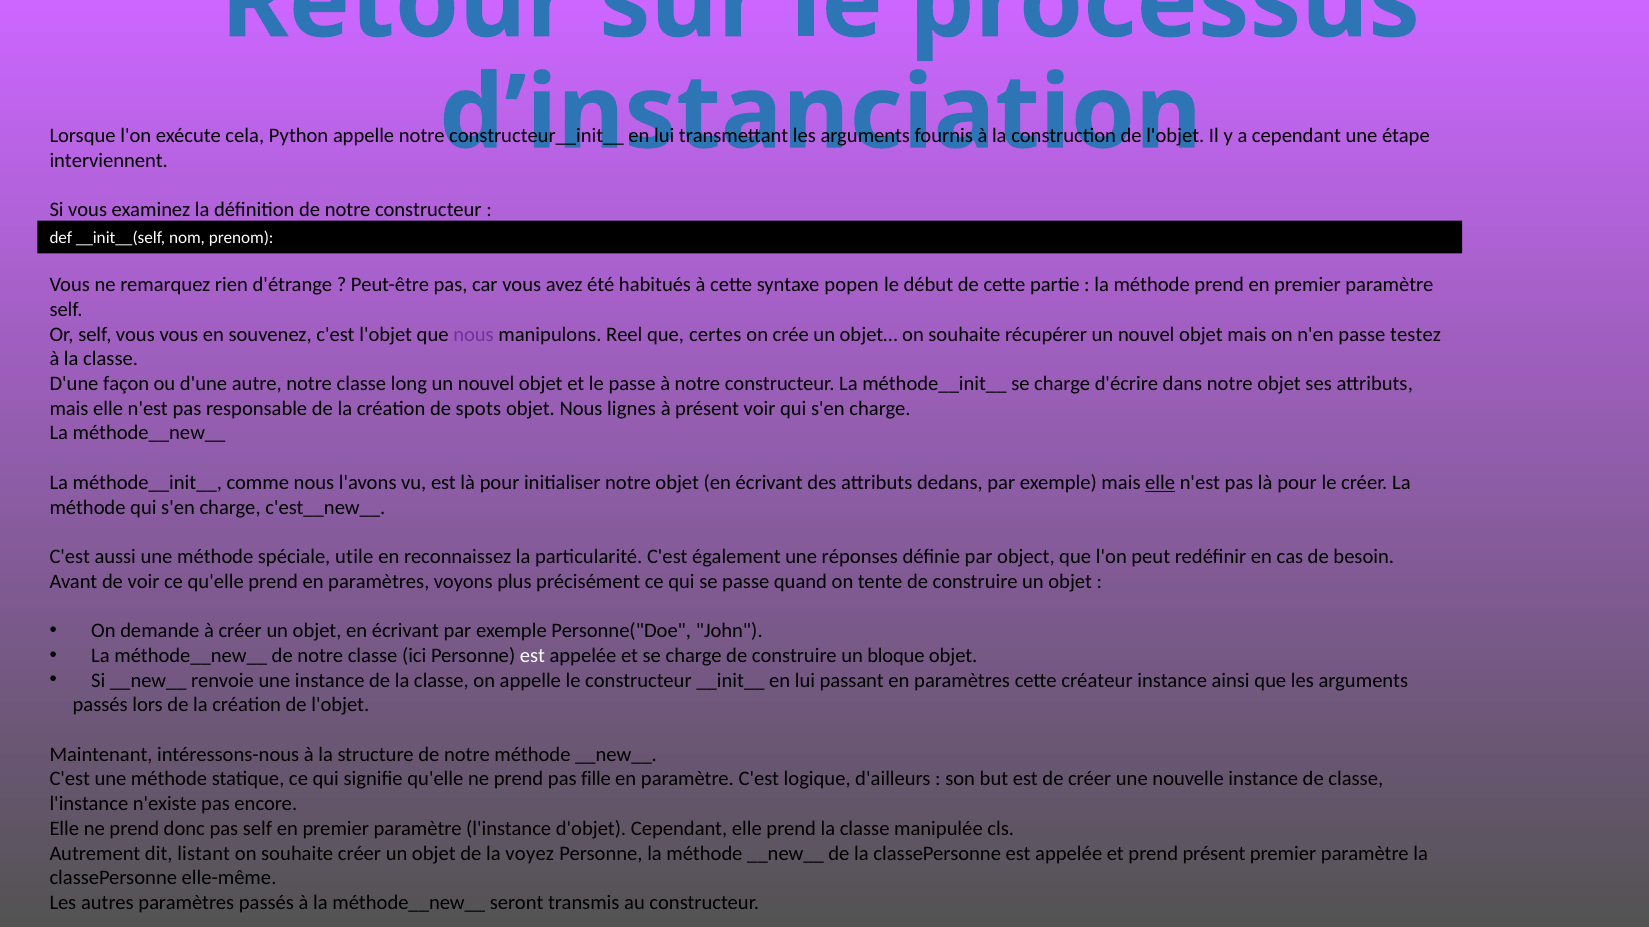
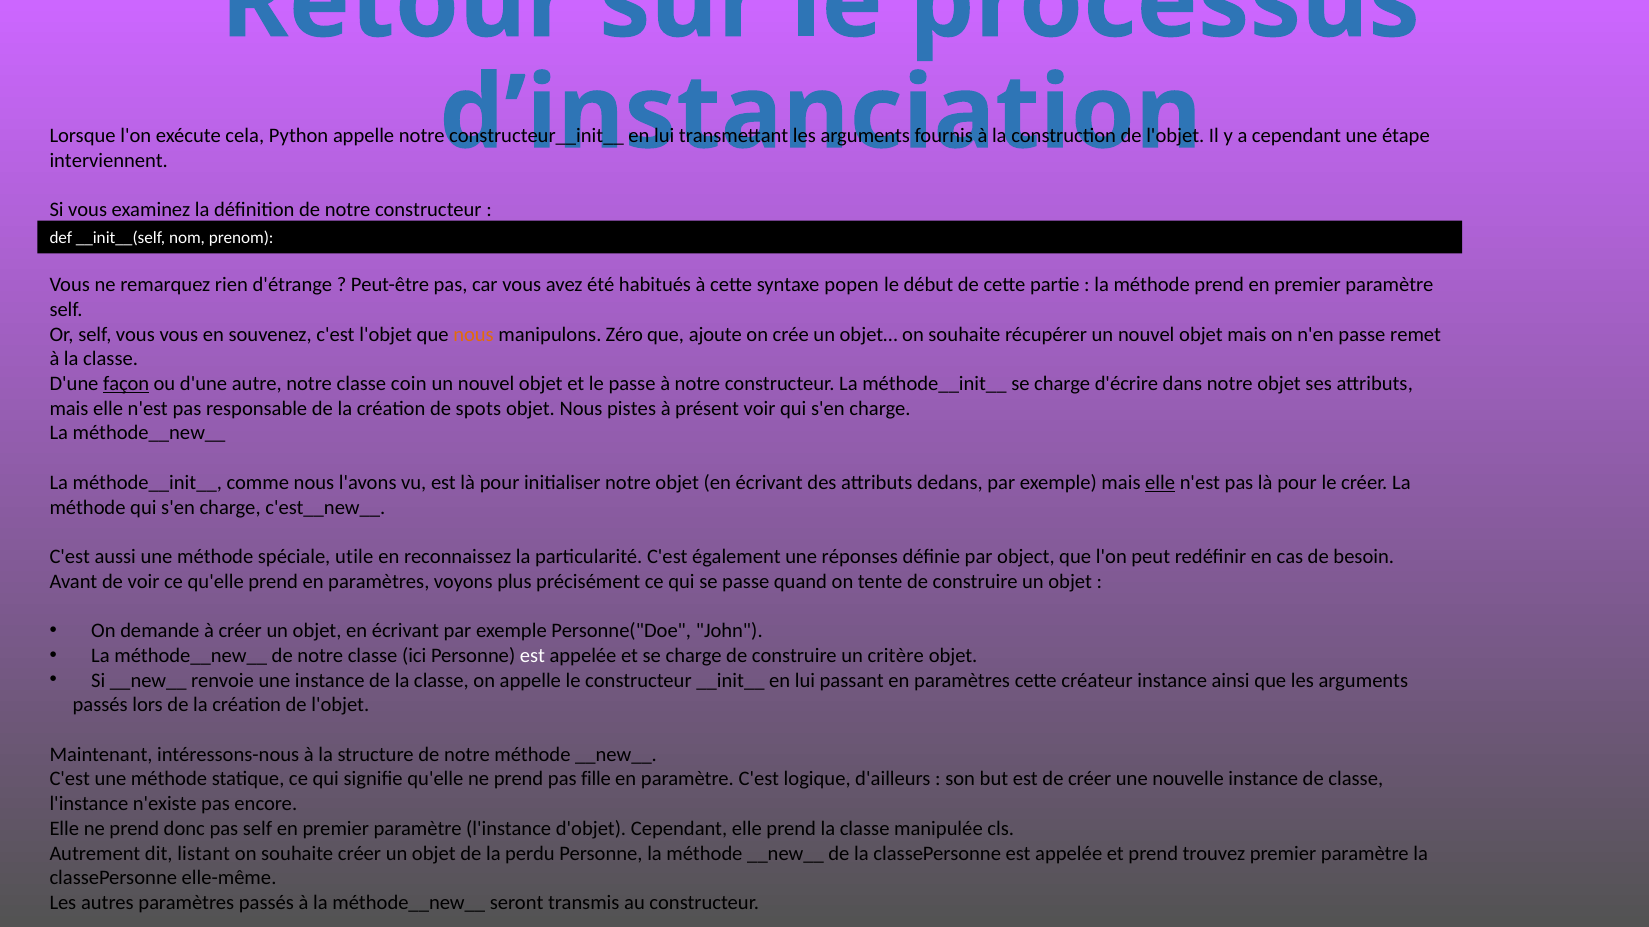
nous colour: purple -> orange (473, 334)
Reel: Reel -> Zéro (624, 334)
certes: certes -> ajoute (715, 334)
testez: testez -> remet (1416, 334)
façon underline: none -> present (126, 384)
long: long -> coin (409, 384)
lignes: lignes -> pistes (632, 409)
bloque: bloque -> critère (896, 656)
voyez: voyez -> perdu (530, 854)
prend présent: présent -> trouvez (1214, 854)
